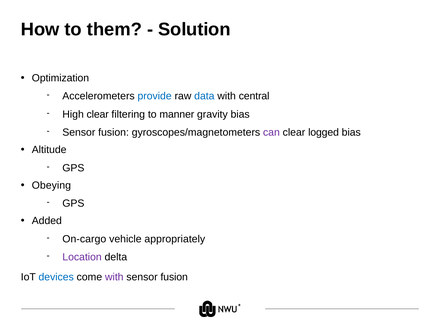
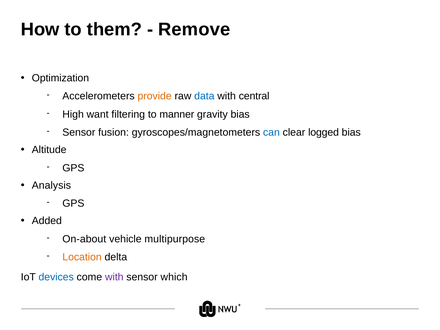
Solution: Solution -> Remove (194, 30)
provide colour: blue -> orange (155, 96)
High clear: clear -> want (98, 114)
can colour: purple -> blue (271, 132)
Obeying: Obeying -> Analysis (51, 185)
On-cargo: On-cargo -> On-about (84, 239)
appropriately: appropriately -> multipurpose (175, 239)
Location colour: purple -> orange (82, 257)
fusion: fusion -> which (174, 277)
